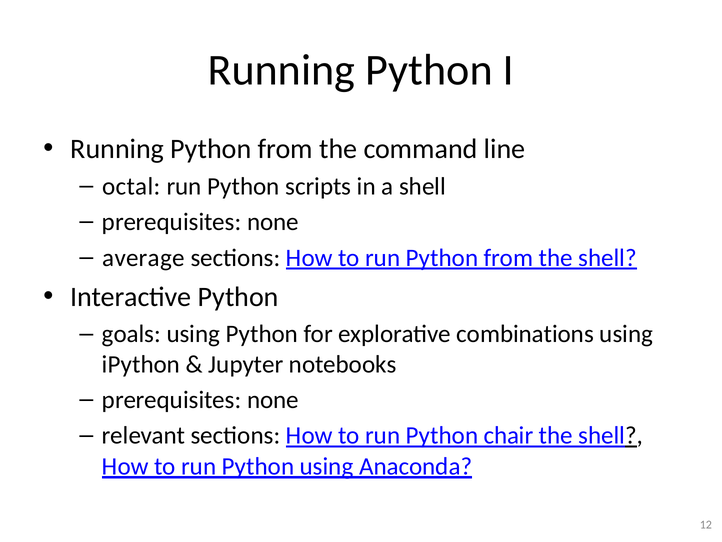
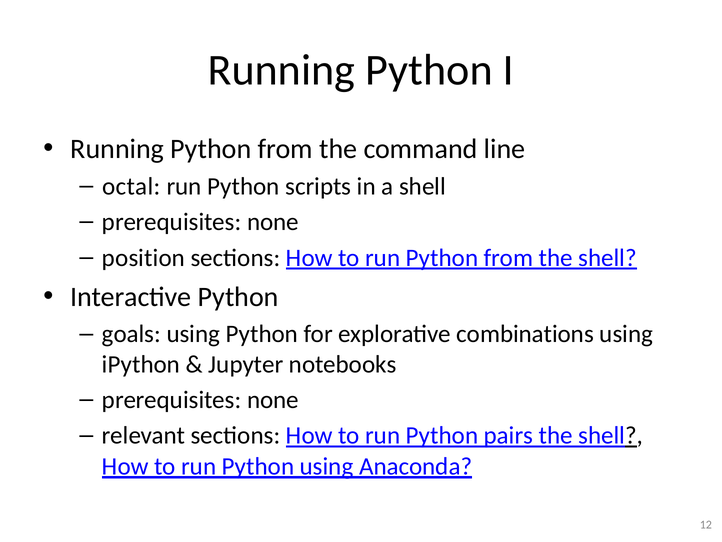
average: average -> position (143, 258)
chair: chair -> pairs (508, 435)
